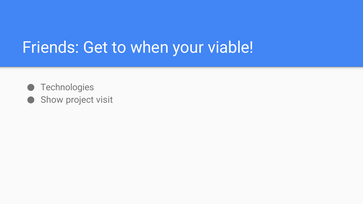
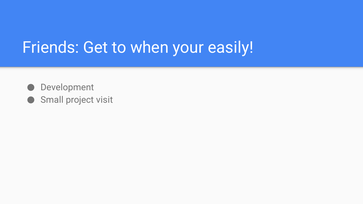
viable: viable -> easily (231, 48)
Technologies: Technologies -> Development (67, 88)
Show: Show -> Small (52, 100)
